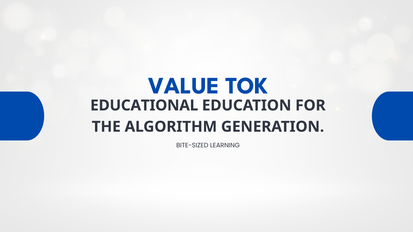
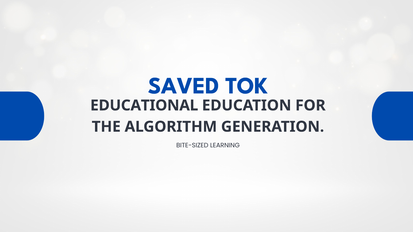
VALUE: VALUE -> SAVED (184, 86)
